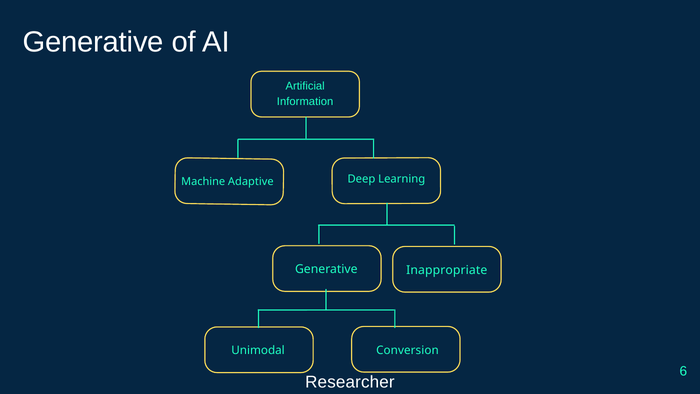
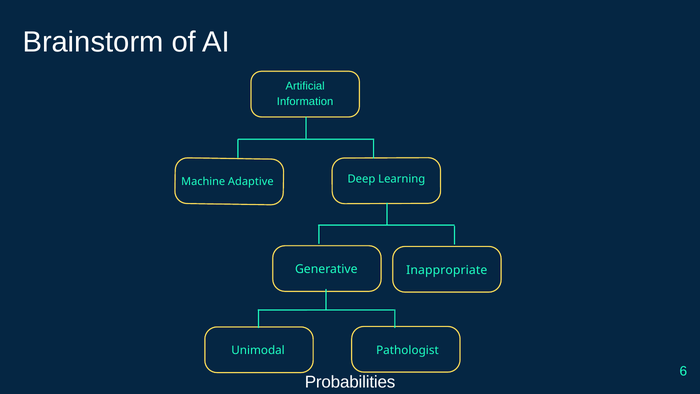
Generative: Generative -> Brainstorm (93, 42)
Conversion: Conversion -> Pathologist (407, 350)
Researcher: Researcher -> Probabilities (350, 382)
